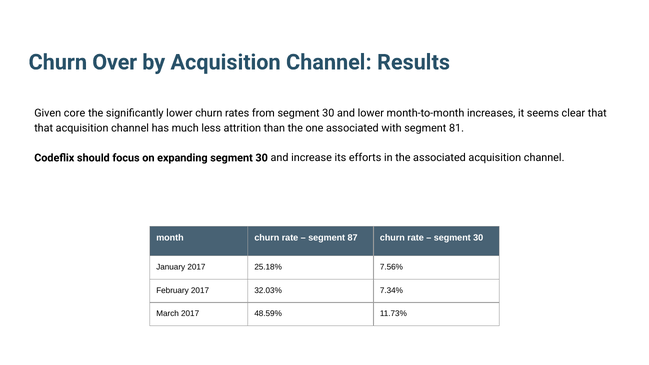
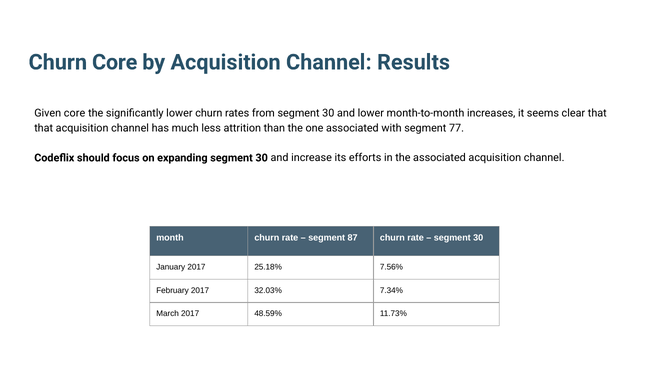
Churn Over: Over -> Core (115, 62)
81: 81 -> 77 (457, 128)
